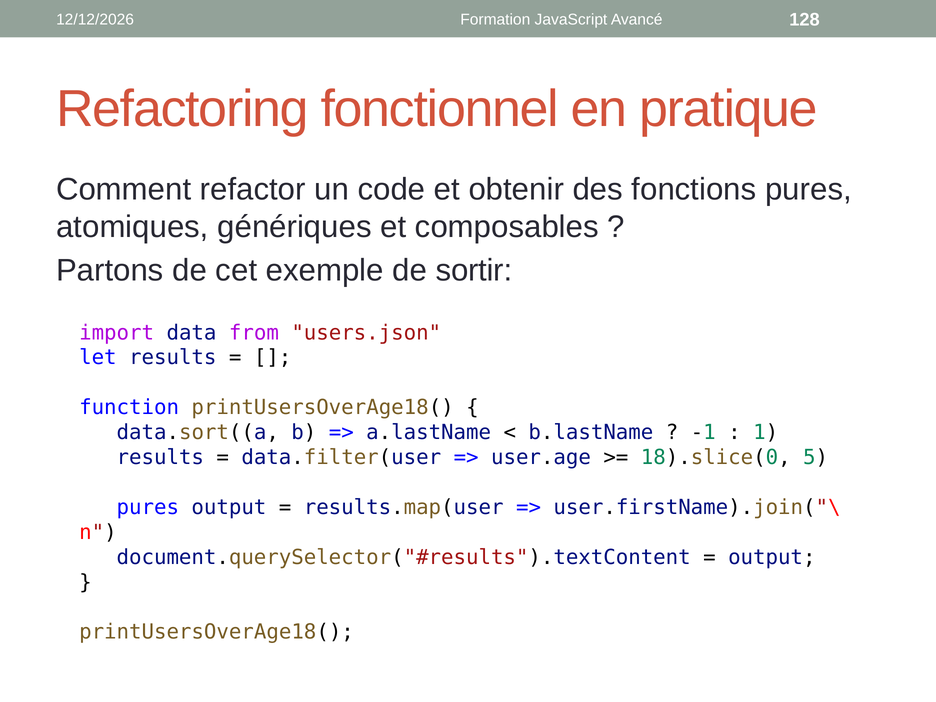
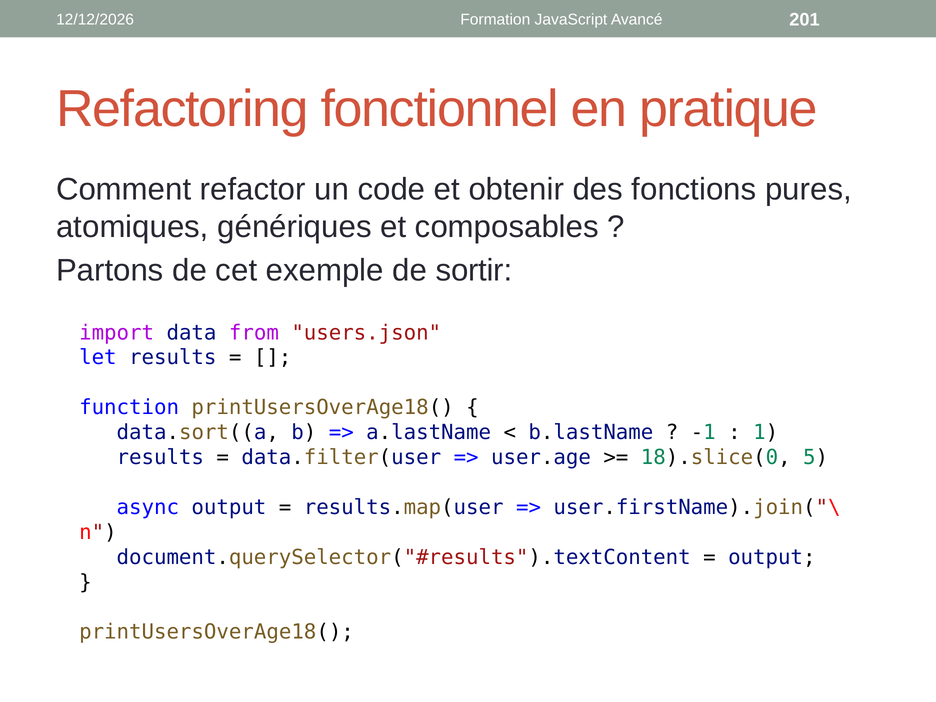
128: 128 -> 201 (805, 20)
pures: pures -> async (148, 507)
